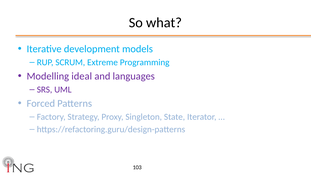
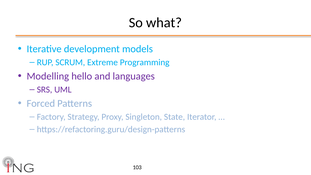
ideal: ideal -> hello (82, 76)
